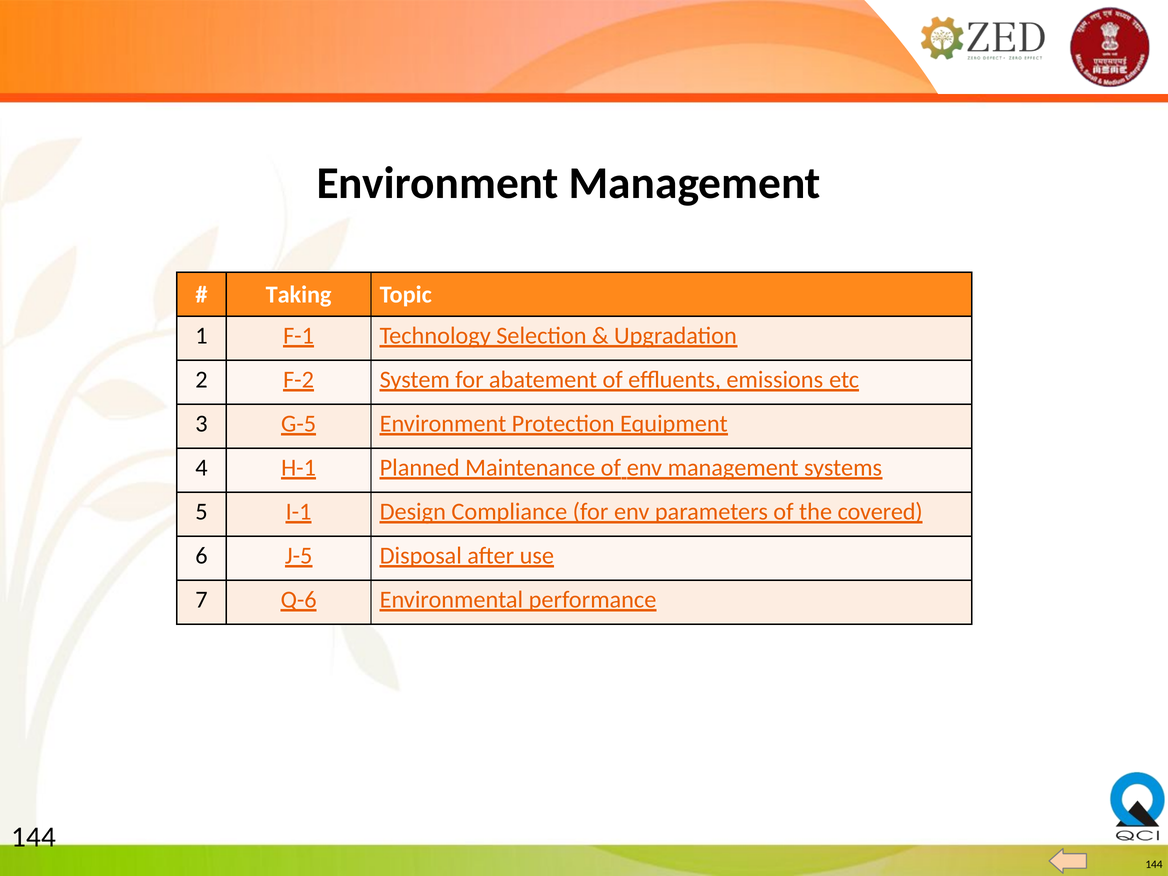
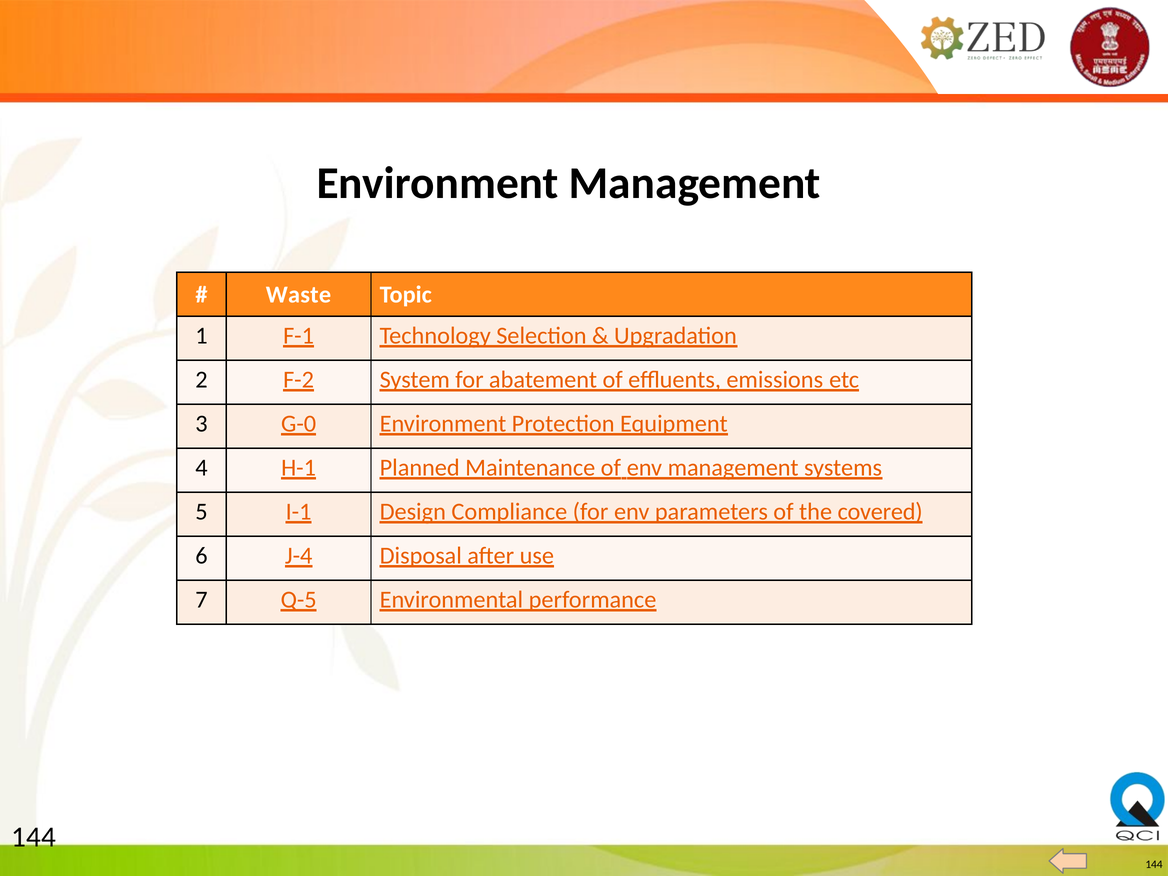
Taking: Taking -> Waste (298, 295)
G-5: G-5 -> G-0 (299, 424)
J-5: J-5 -> J-4 (299, 556)
Q-6: Q-6 -> Q-5 (299, 600)
